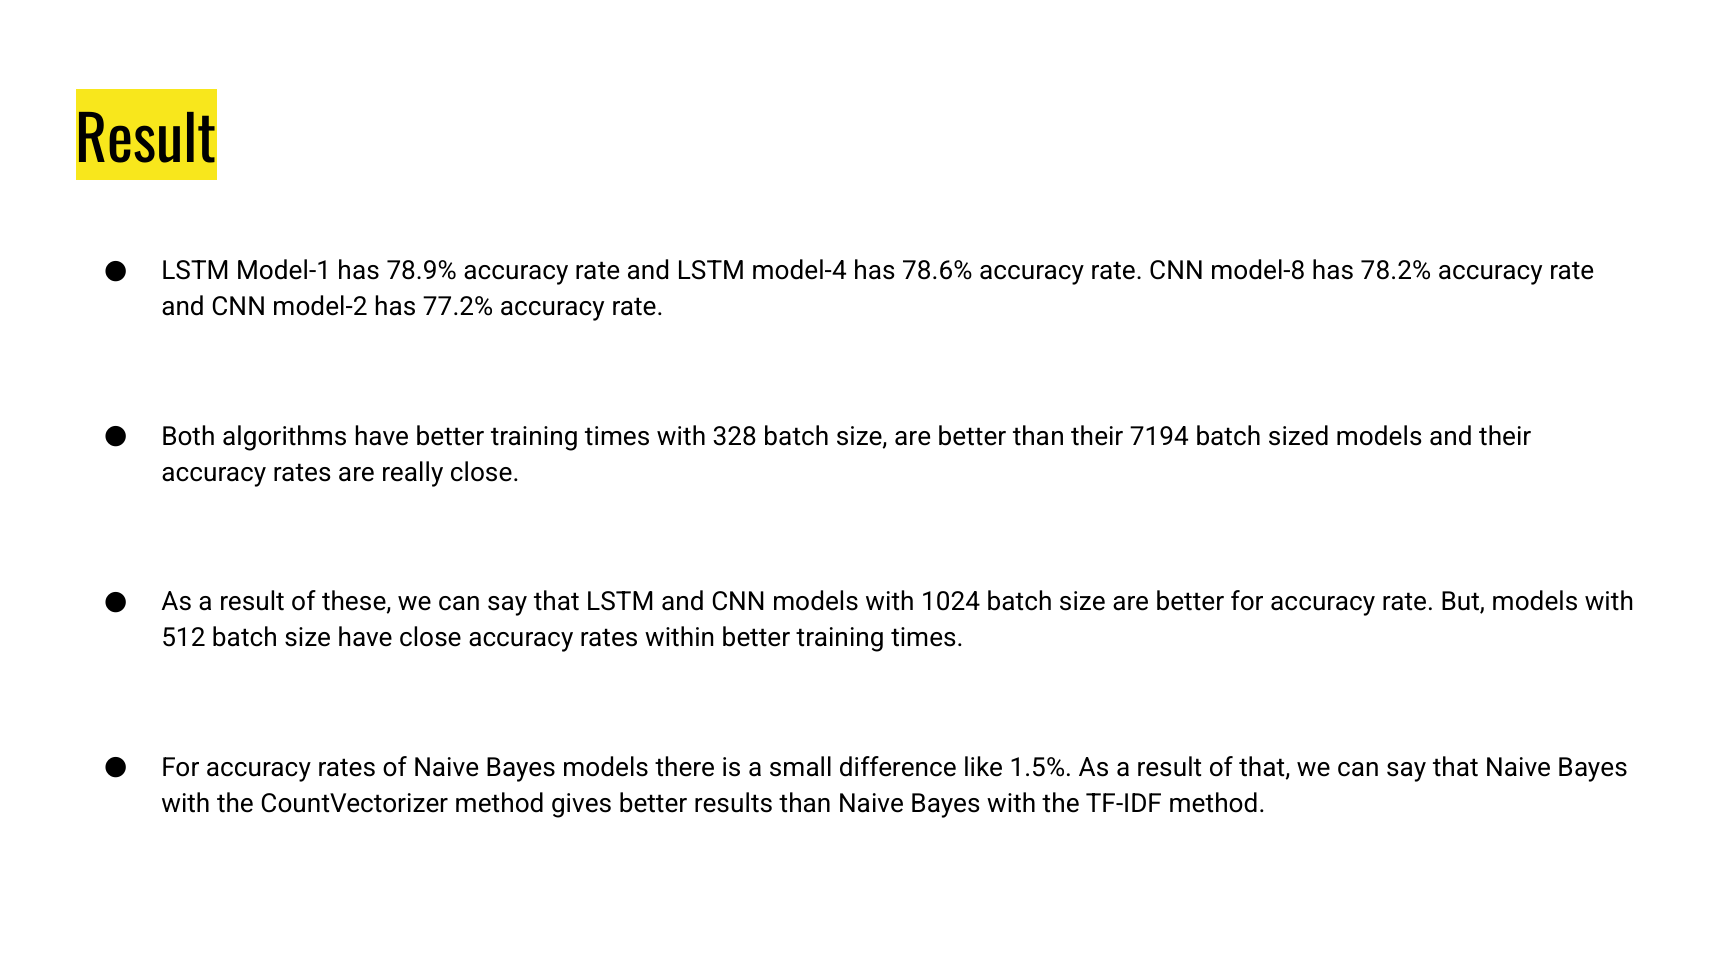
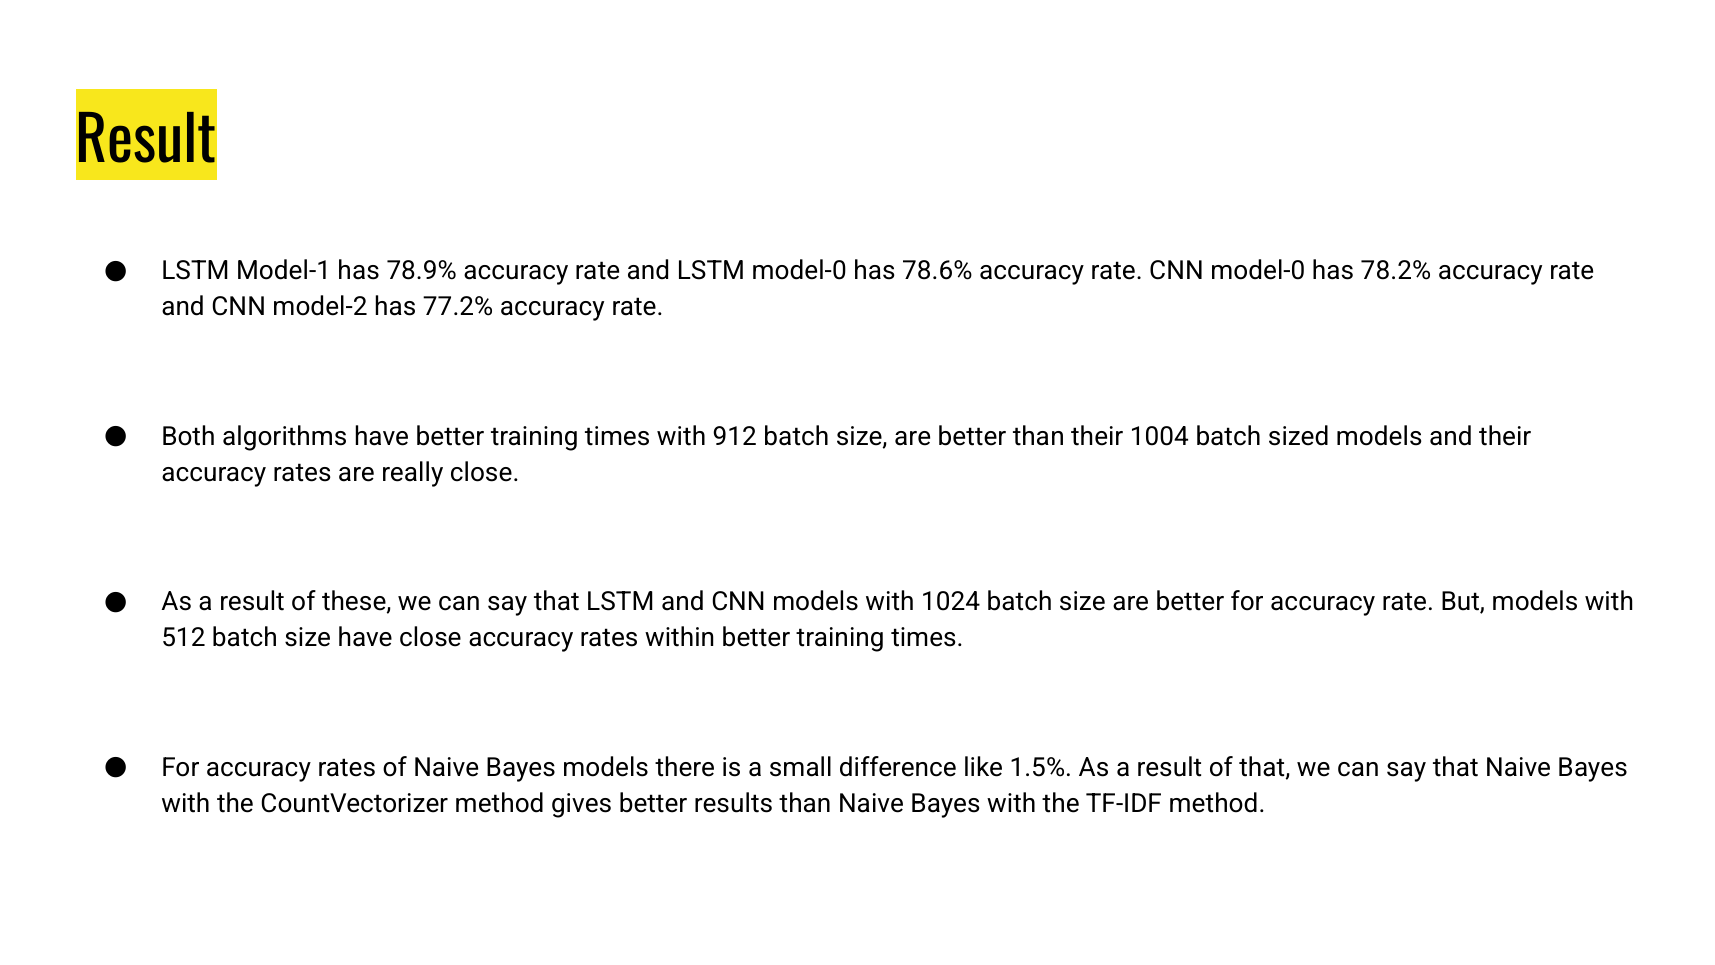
LSTM model-4: model-4 -> model-0 (799, 271)
CNN model-8: model-8 -> model-0 (1258, 271)
328: 328 -> 912 (735, 436)
7194: 7194 -> 1004 (1159, 436)
